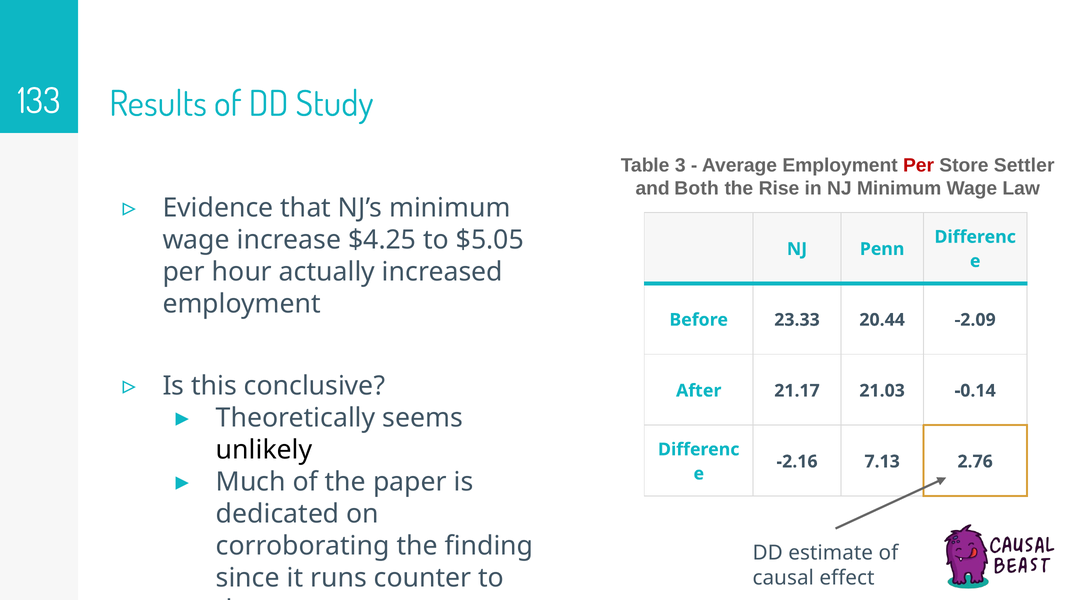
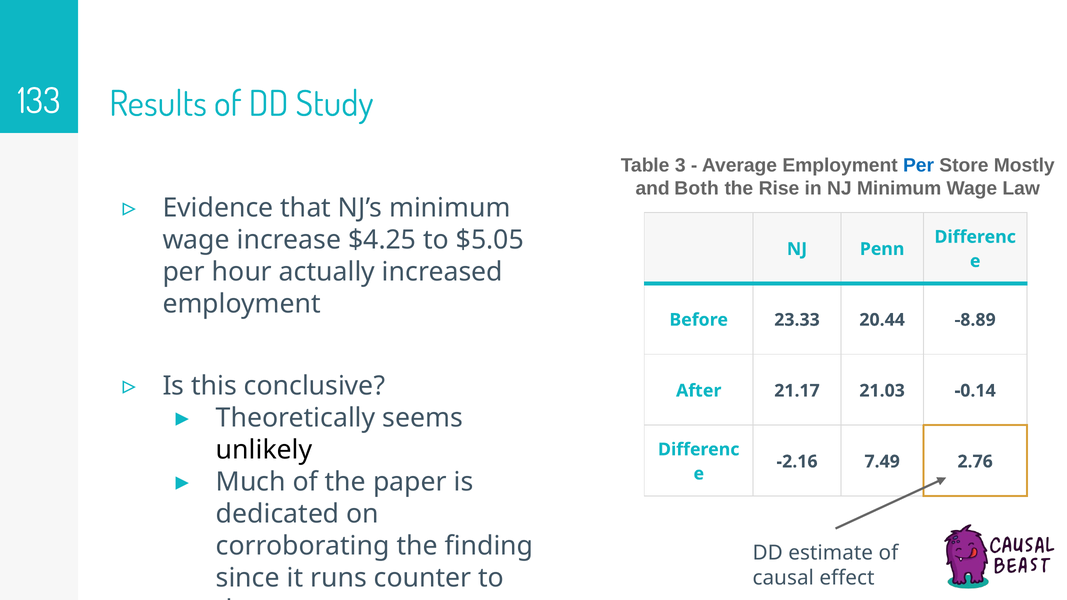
Per colour: red -> blue (919, 165)
Settler: Settler -> Mostly (1024, 165)
-2.09: -2.09 -> -8.89 (975, 320)
7.13: 7.13 -> 7.49 (882, 462)
